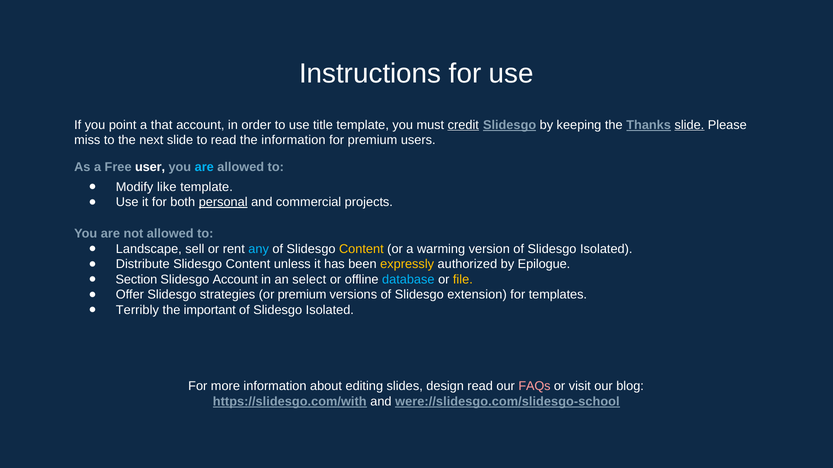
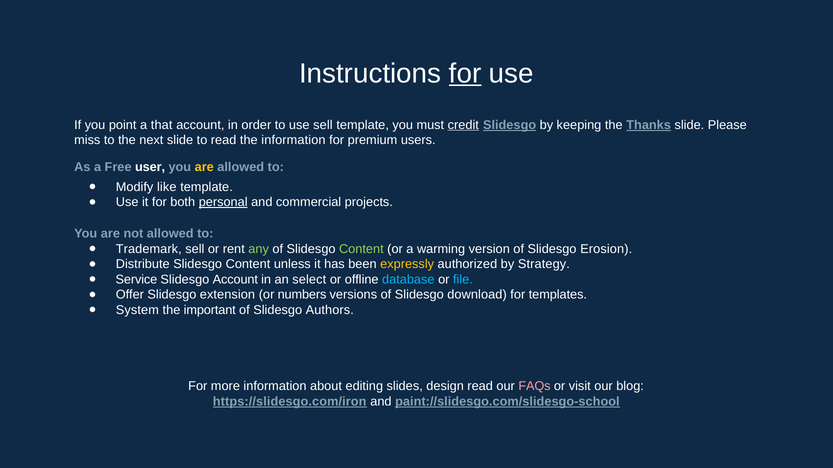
for underline: none -> present (465, 74)
use title: title -> sell (323, 125)
slide underline: present -> none (689, 125)
are colour: light blue -> yellow (204, 167)
Landscape: Landscape -> Trademark (149, 249)
any colour: light blue -> light green (259, 249)
Content colour: yellow -> light green (361, 249)
version of Slidesgo Isolated: Isolated -> Erosion (606, 249)
Epilogue: Epilogue -> Strategy (544, 264)
Section: Section -> Service (136, 280)
file colour: yellow -> light blue (463, 280)
strategies: strategies -> extension (227, 295)
or premium: premium -> numbers (302, 295)
extension: extension -> download (477, 295)
Terribly: Terribly -> System (137, 310)
Isolated: Isolated -> Authors (330, 310)
https://slidesgo.com/with: https://slidesgo.com/with -> https://slidesgo.com/iron (290, 402)
were://slidesgo.com/slidesgo-school: were://slidesgo.com/slidesgo-school -> paint://slidesgo.com/slidesgo-school (507, 402)
